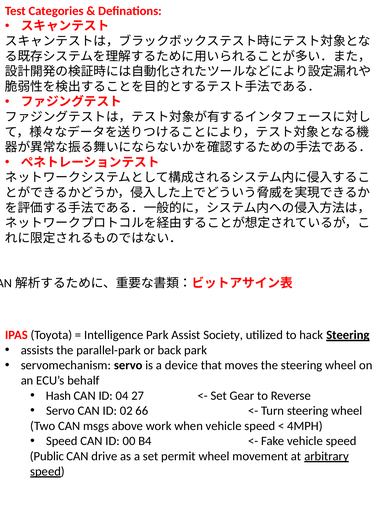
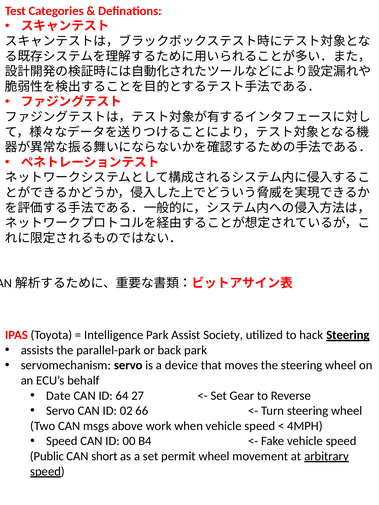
Hash: Hash -> Date (58, 396)
04: 04 -> 64 (122, 396)
drive: drive -> short (104, 456)
